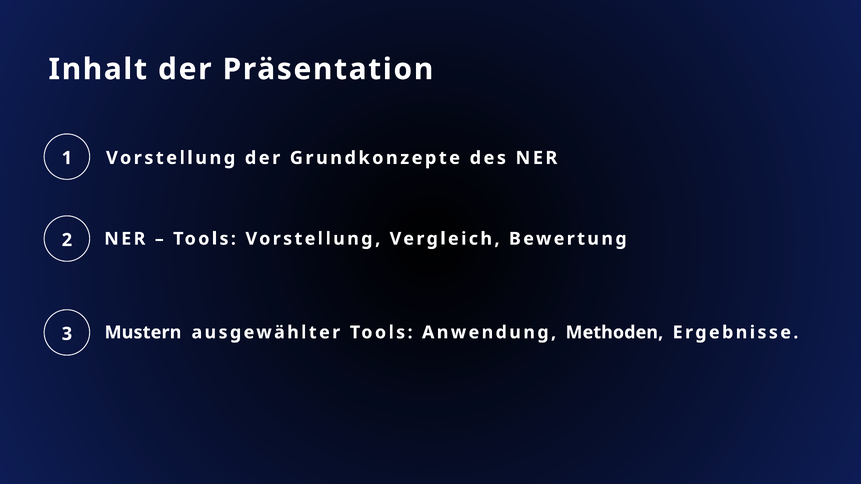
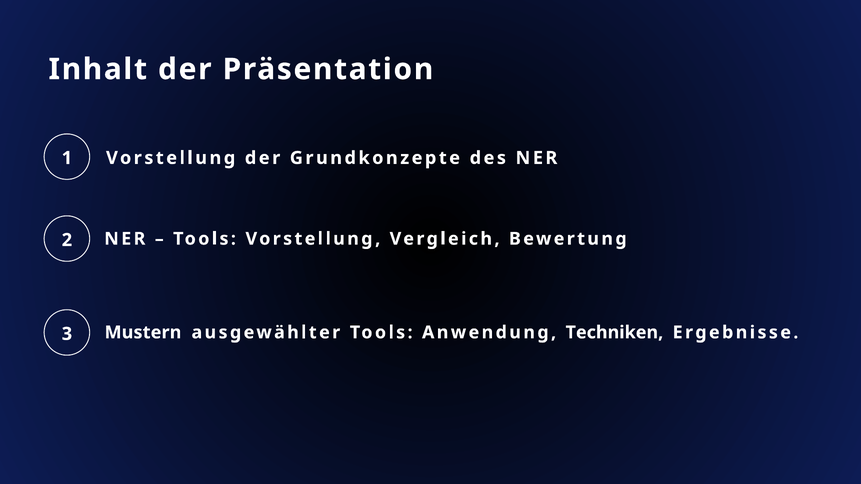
Methoden: Methoden -> Techniken (614, 333)
